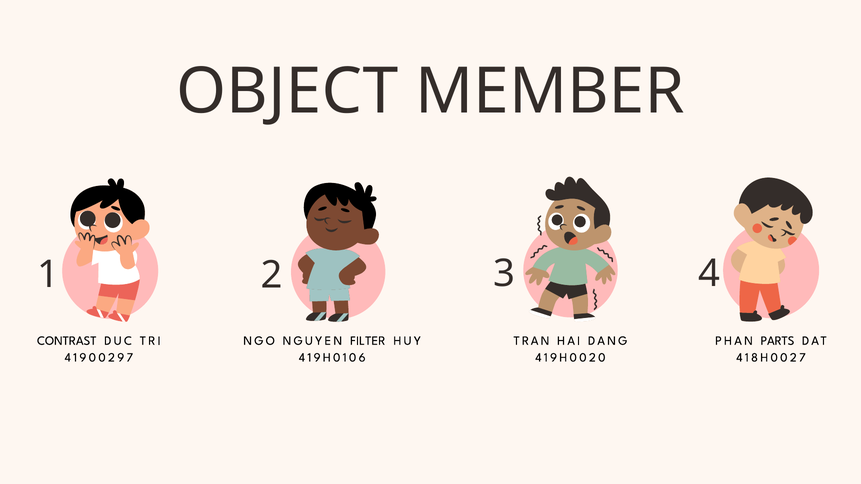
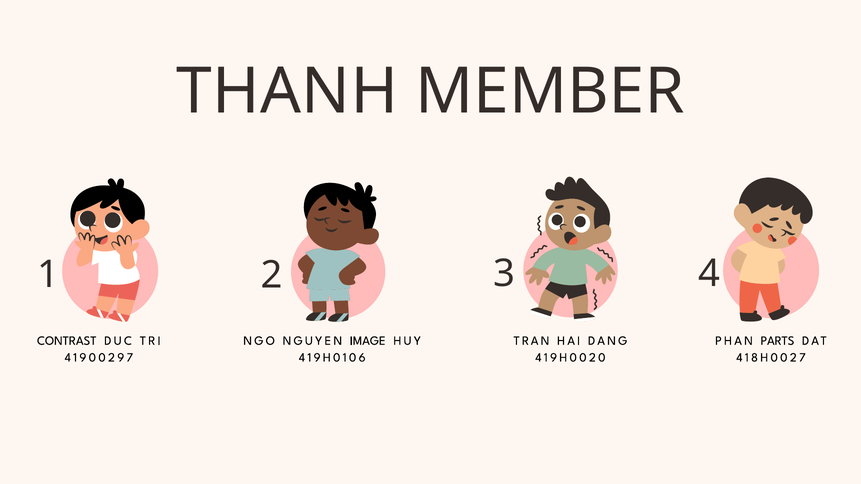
OBJECT: OBJECT -> THANH (287, 92)
FILTER: FILTER -> IMAGE (368, 341)
